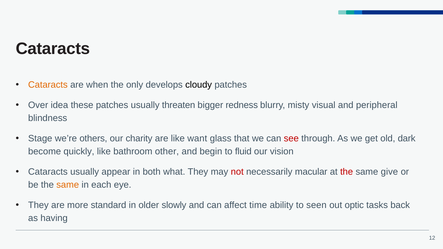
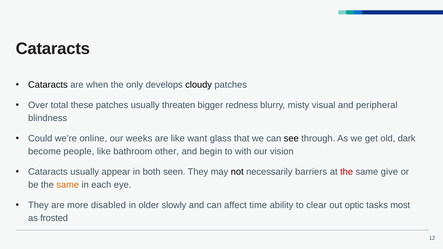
Cataracts colour: orange -> black (48, 85)
idea: idea -> total (59, 105)
Stage: Stage -> Could (40, 139)
others: others -> online (93, 139)
charity: charity -> weeks (139, 139)
see colour: red -> black (291, 139)
quickly: quickly -> people (79, 152)
fluid: fluid -> with (243, 152)
what: what -> seen (174, 172)
not colour: red -> black (237, 172)
macular: macular -> barriers (311, 172)
standard: standard -> disabled (108, 205)
seen: seen -> clear (316, 205)
back: back -> most (400, 205)
having: having -> frosted (54, 218)
